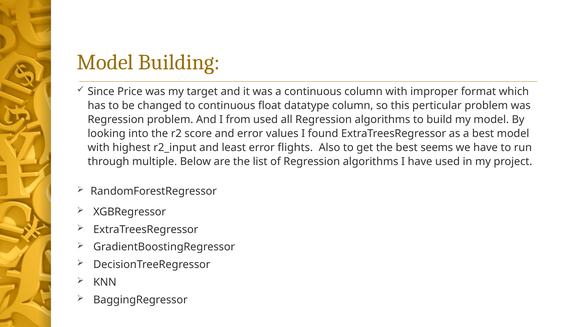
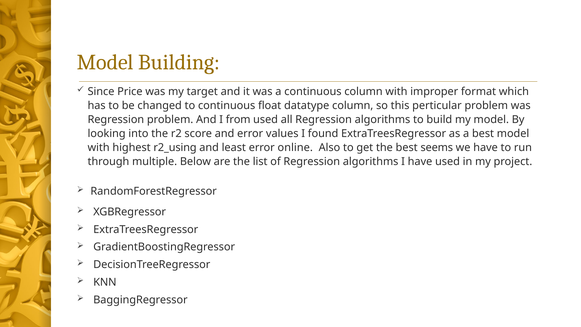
r2_input: r2_input -> r2_using (175, 147)
flights: flights -> online (295, 147)
